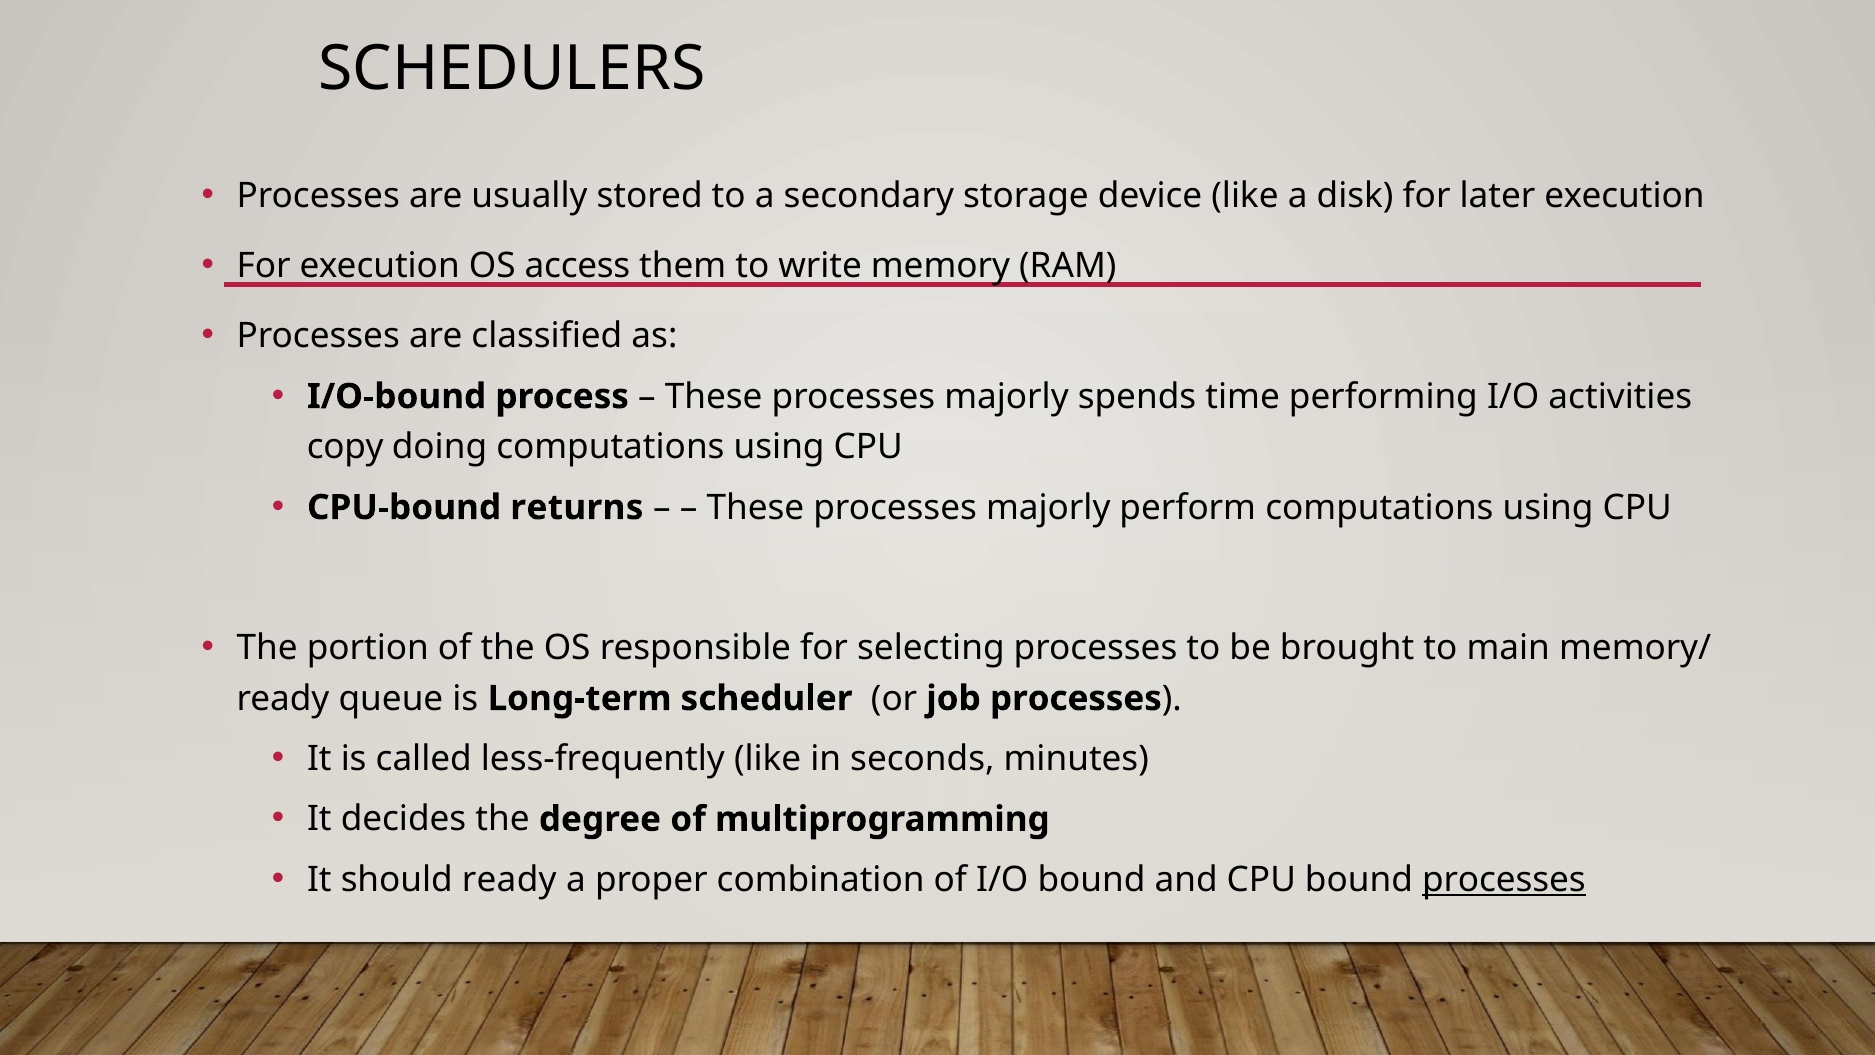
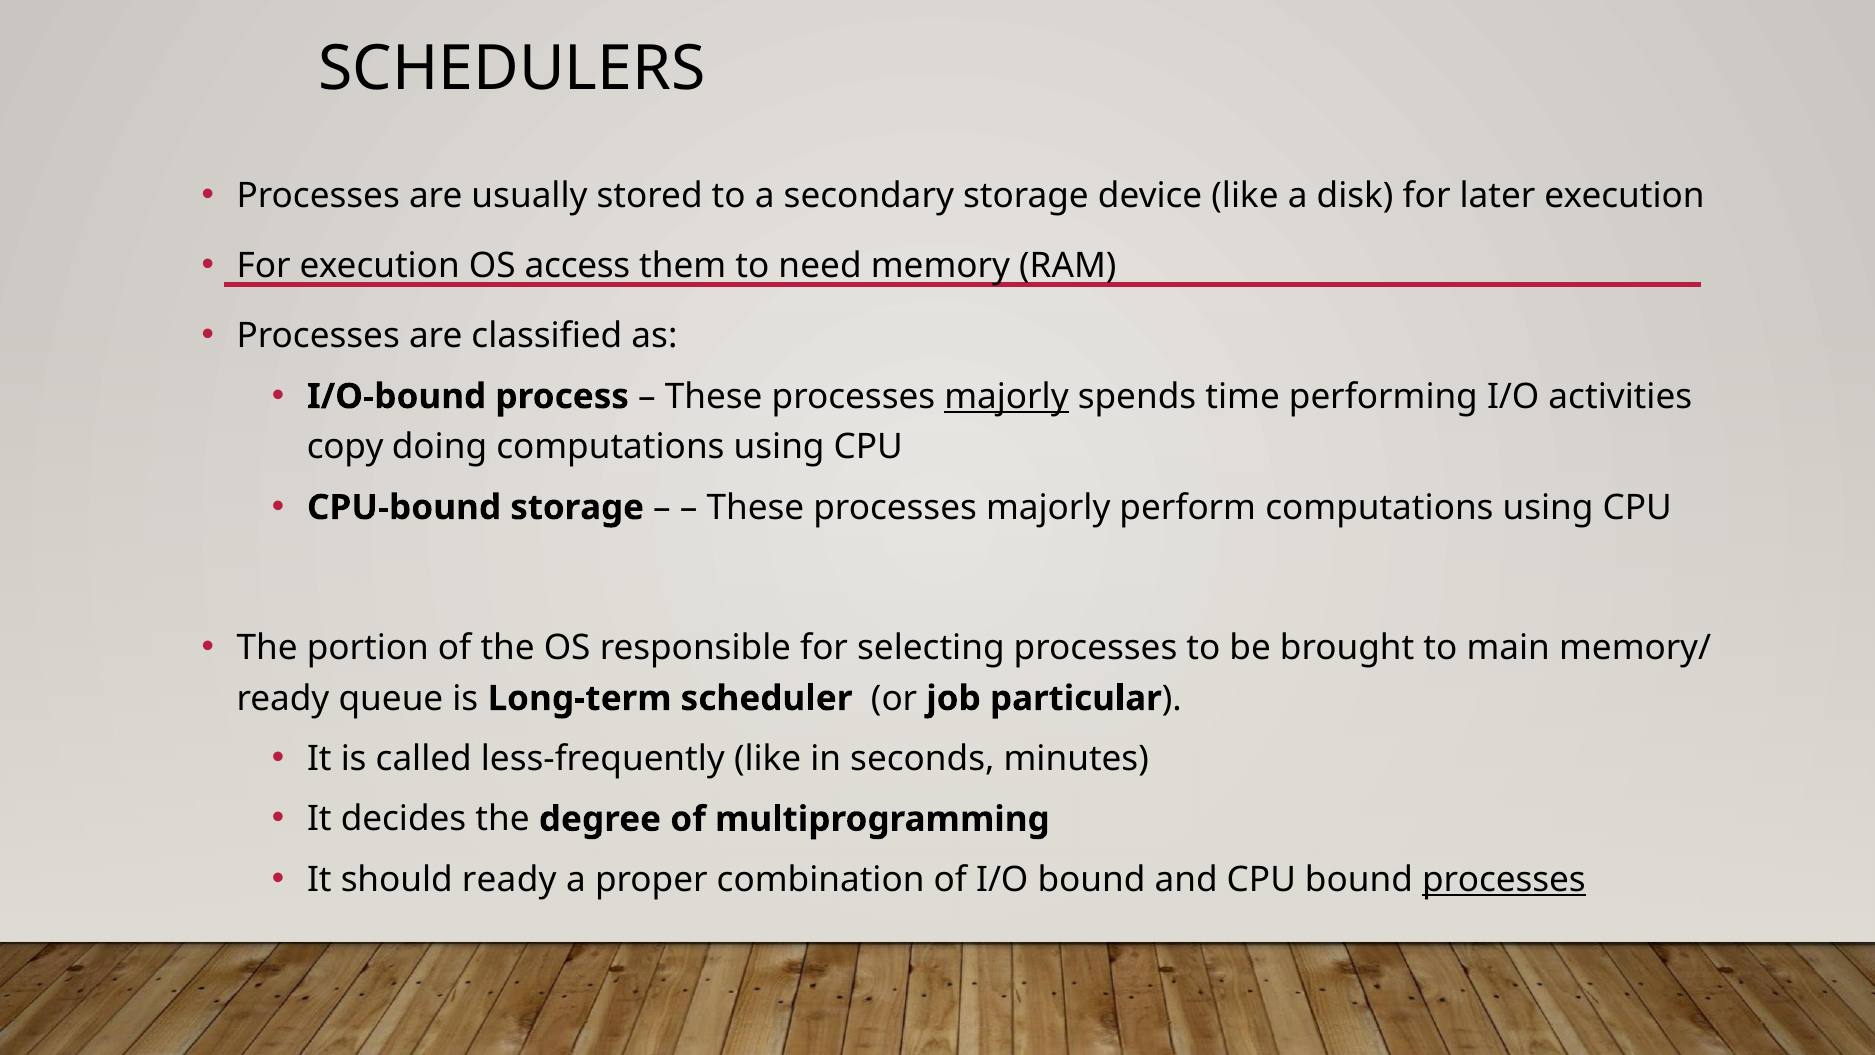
write: write -> need (820, 266)
majorly underline: none -> present (1007, 396)
CPU-bound returns: returns -> storage (577, 507)
job processes: processes -> particular (1076, 698)
